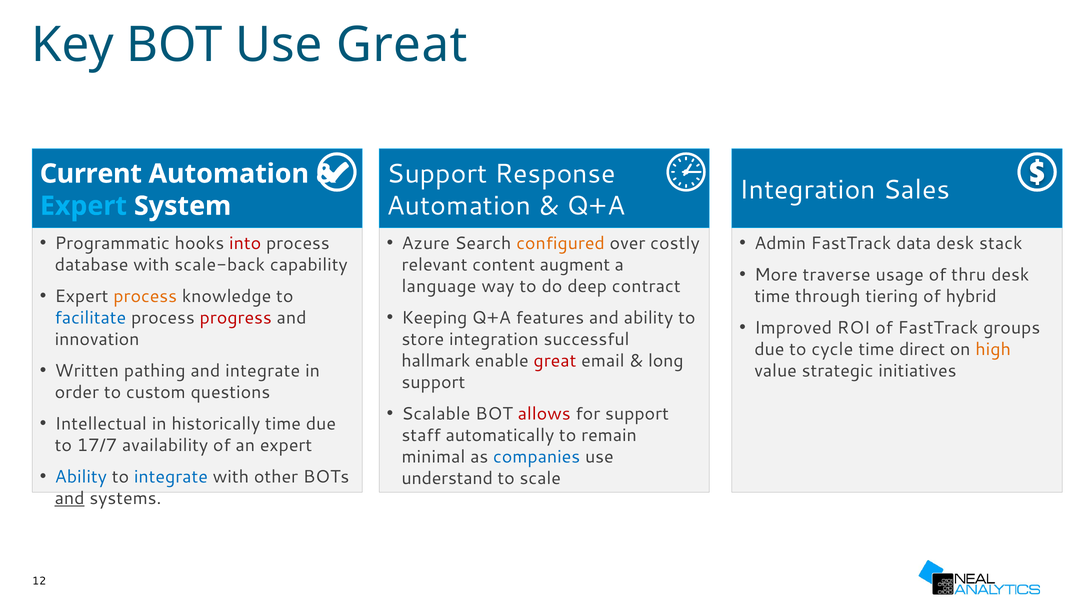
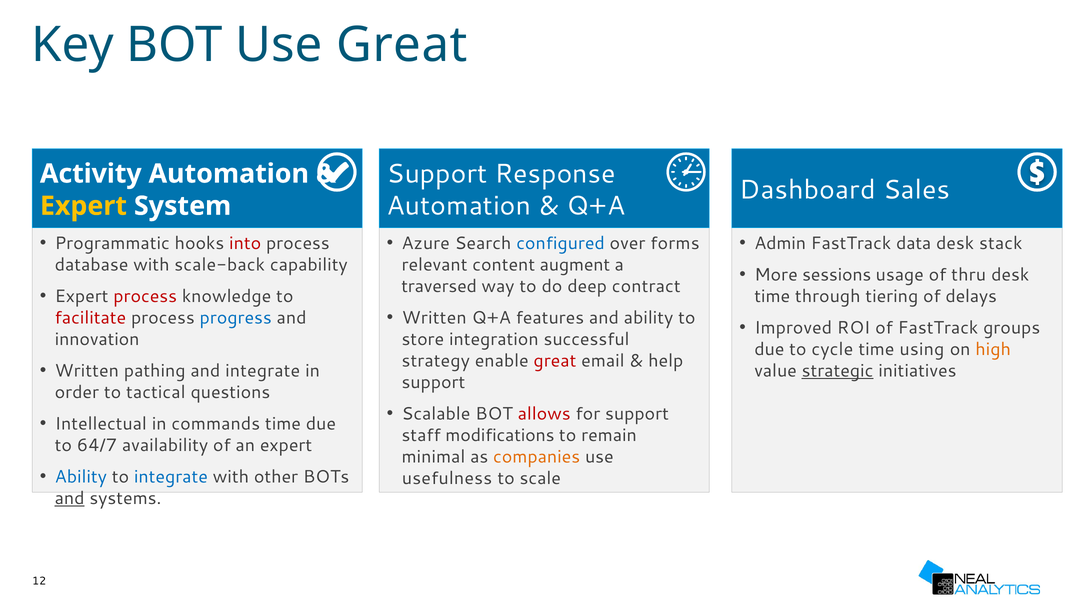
Current: Current -> Activity (91, 174)
Integration: Integration -> Dashboard (808, 190)
Expert colour: light blue -> yellow (83, 206)
configured colour: orange -> blue (561, 243)
costly: costly -> forms (675, 243)
traverse: traverse -> sessions (837, 275)
language: language -> traversed (439, 286)
process colour: orange -> red (145, 296)
hybrid: hybrid -> delays (971, 296)
Keeping: Keeping -> Written (434, 318)
facilitate colour: blue -> red (90, 318)
progress colour: red -> blue (236, 318)
direct: direct -> using (922, 349)
hallmark: hallmark -> strategy (436, 361)
long: long -> help (666, 361)
strategic underline: none -> present (838, 371)
custom: custom -> tactical (156, 392)
historically: historically -> commands (216, 424)
automatically: automatically -> modifications (500, 435)
17/7: 17/7 -> 64/7 (97, 445)
companies colour: blue -> orange (537, 457)
understand: understand -> usefulness (447, 478)
